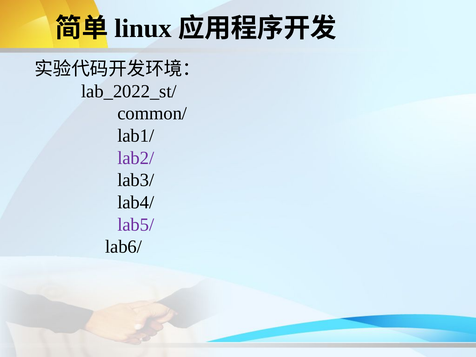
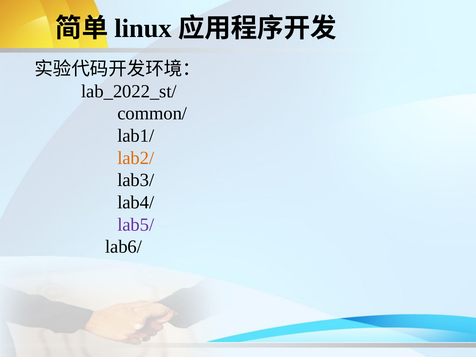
lab2/ colour: purple -> orange (136, 158)
